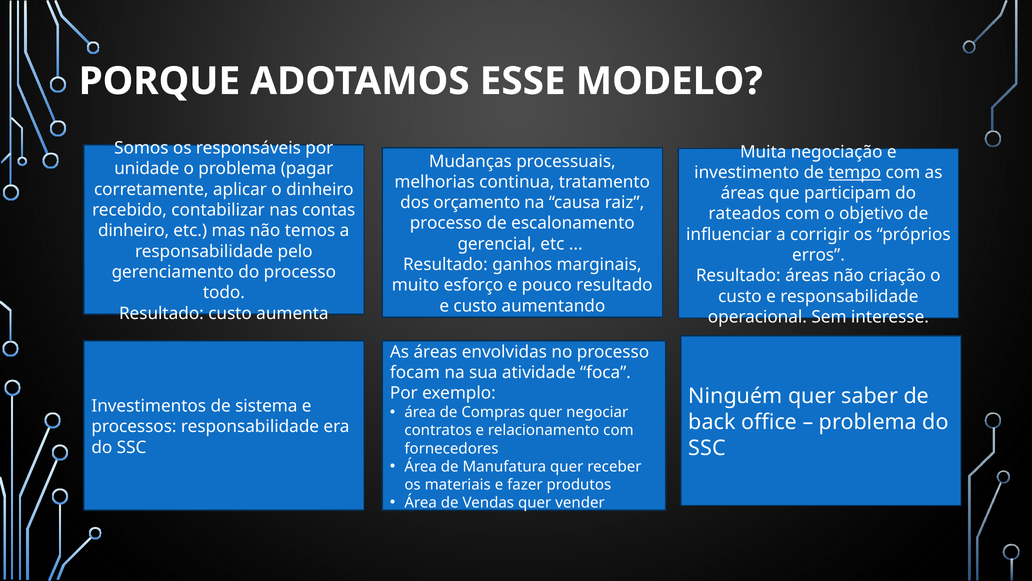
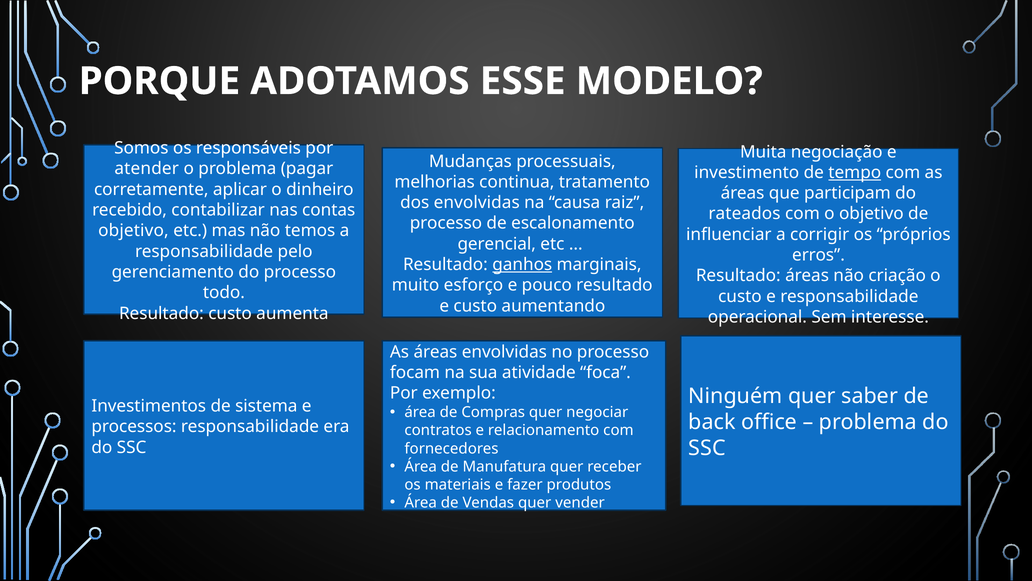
unidade: unidade -> atender (147, 169)
dos orçamento: orçamento -> envolvidas (477, 202)
dinheiro: dinheiro -> objetivo (133, 231)
ganhos underline: none -> present (522, 264)
